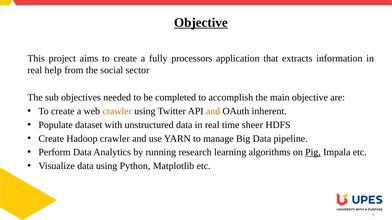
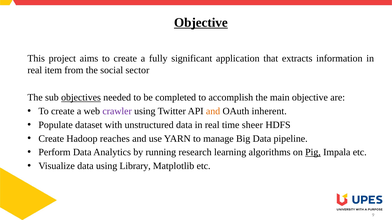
processors: processors -> significant (192, 59)
help: help -> item (53, 70)
objectives underline: none -> present (81, 98)
crawler colour: orange -> purple (117, 111)
Hadoop crawler: crawler -> reaches (115, 139)
Python: Python -> Library (135, 166)
